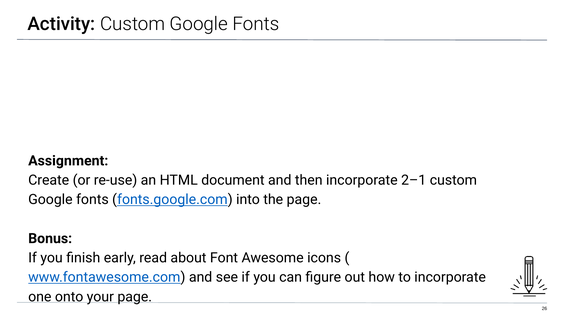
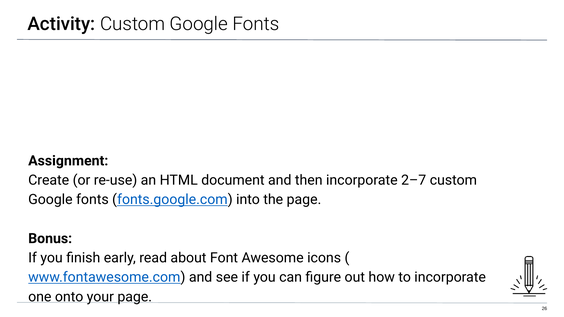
2–1: 2–1 -> 2–7 (414, 180)
